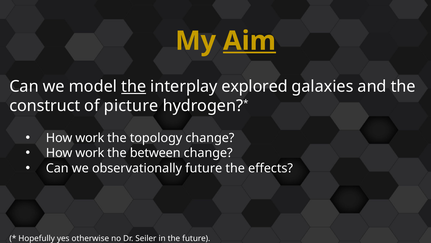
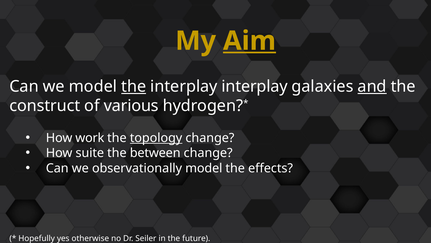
interplay explored: explored -> interplay (255, 86)
and underline: none -> present (372, 86)
picture: picture -> various (131, 106)
topology underline: none -> present (156, 138)
work: work -> suite (90, 153)
observationally future: future -> model (204, 168)
